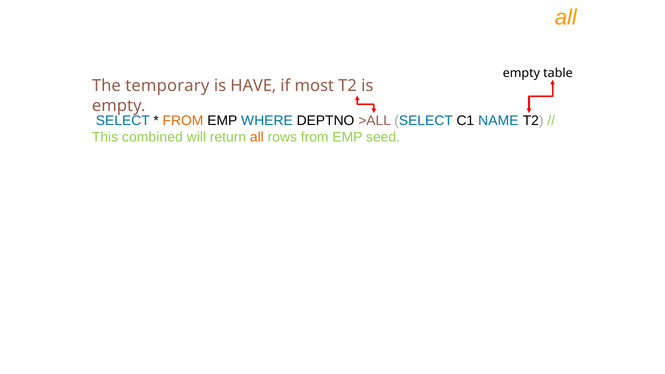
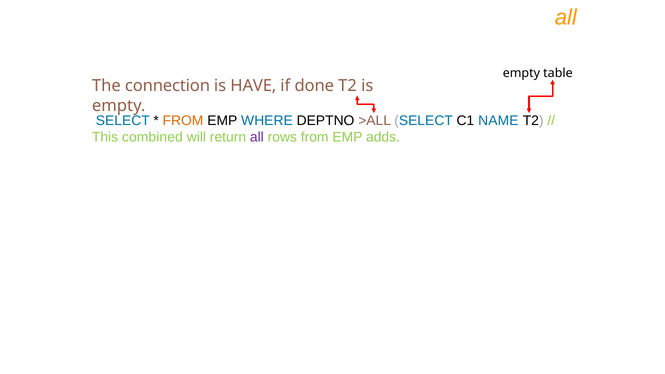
temporary: temporary -> connection (167, 86)
most: most -> done (314, 86)
all colour: orange -> purple (257, 137)
seed: seed -> adds (383, 137)
